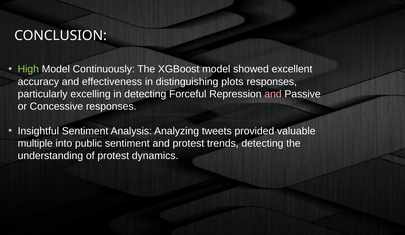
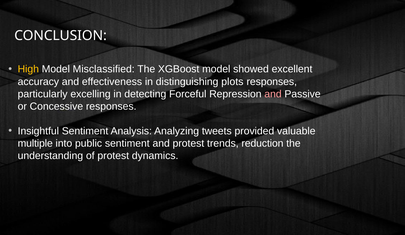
High colour: light green -> yellow (28, 69)
Continuously: Continuously -> Misclassified (104, 69)
trends detecting: detecting -> reduction (262, 144)
